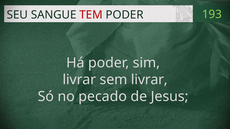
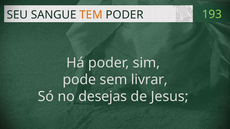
TEM colour: red -> orange (91, 15)
livrar: livrar -> pode (79, 80)
pecado: pecado -> desejas (103, 97)
